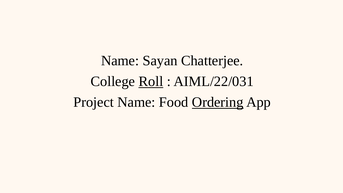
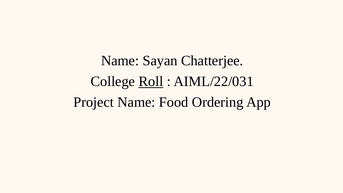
Ordering underline: present -> none (218, 102)
